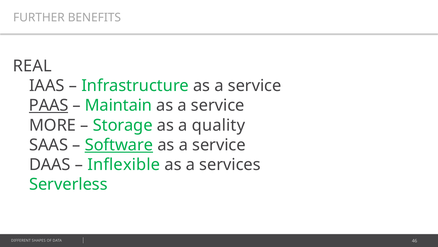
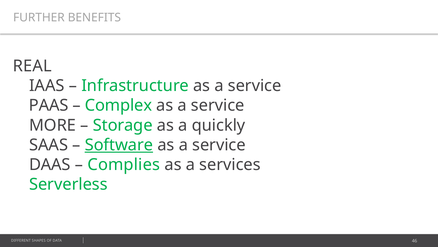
PAAS underline: present -> none (49, 105)
Maintain: Maintain -> Complex (118, 105)
quality: quality -> quickly (219, 125)
Inflexible: Inflexible -> Complies (124, 164)
